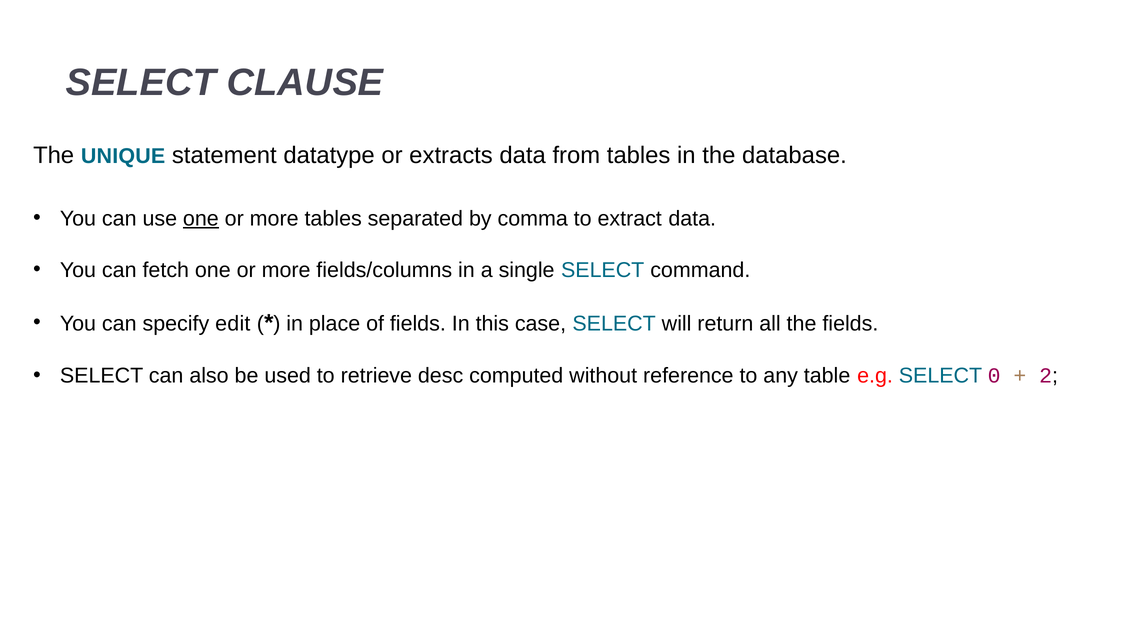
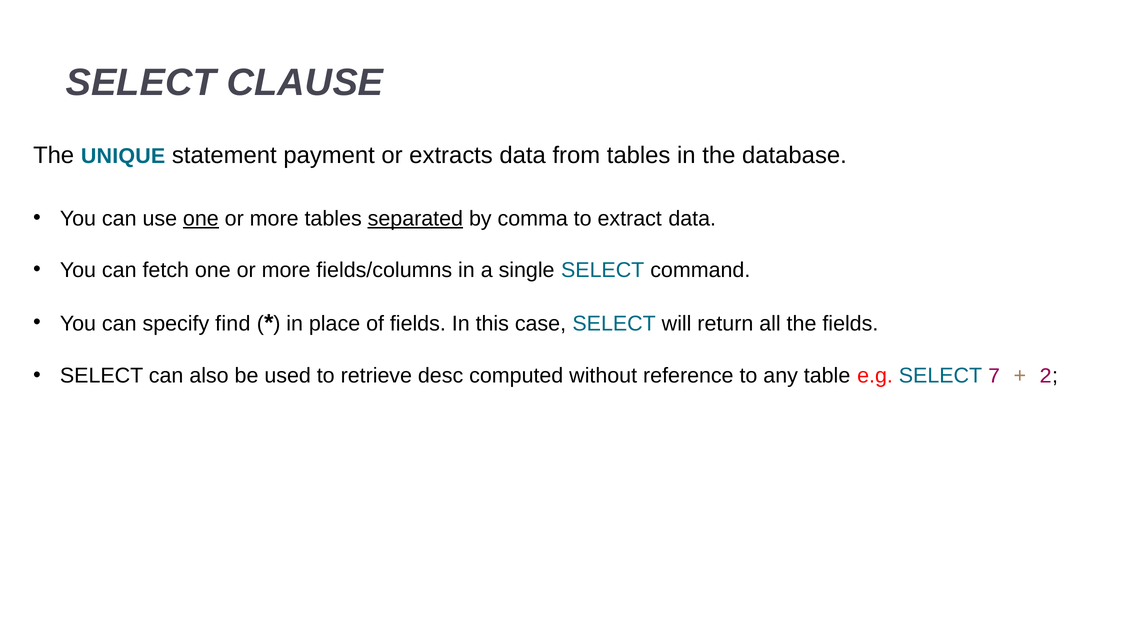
datatype: datatype -> payment (329, 155)
separated underline: none -> present (415, 219)
edit: edit -> find (233, 324)
0: 0 -> 7 (994, 376)
